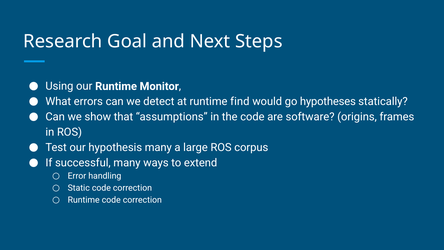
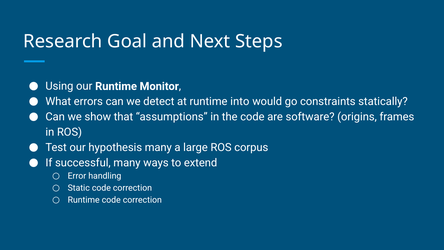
find: find -> into (240, 102)
hypotheses: hypotheses -> constraints (328, 102)
